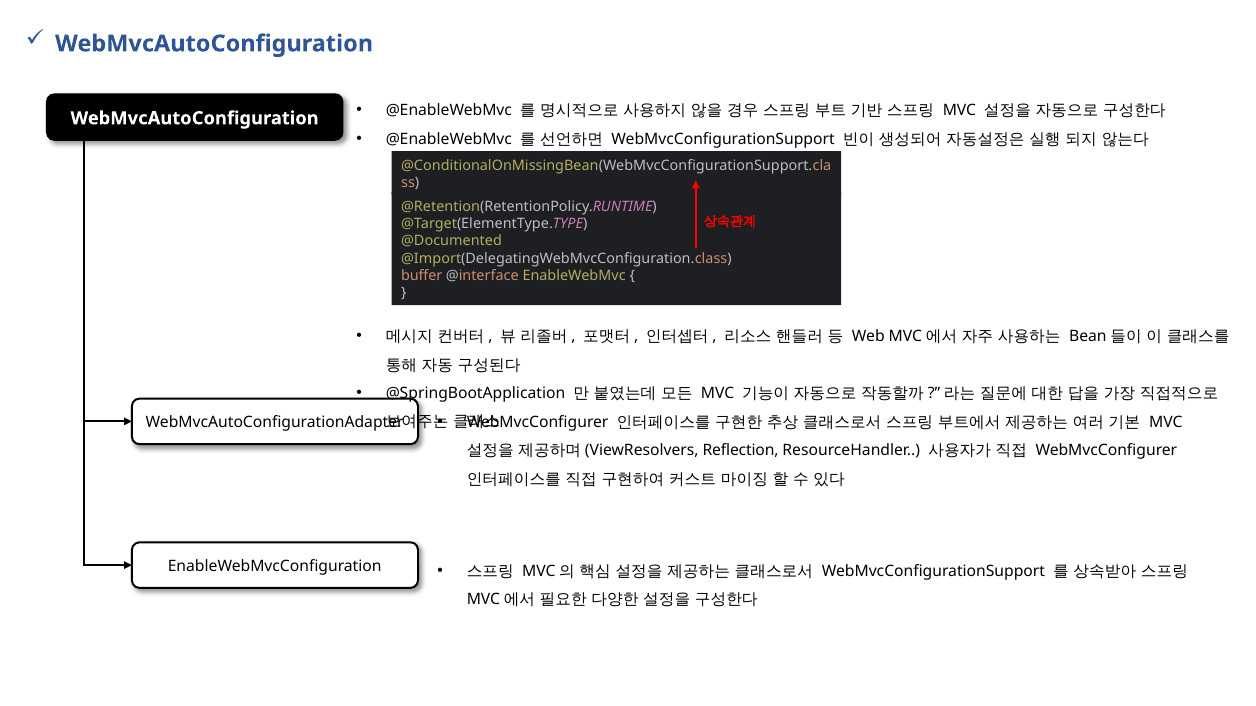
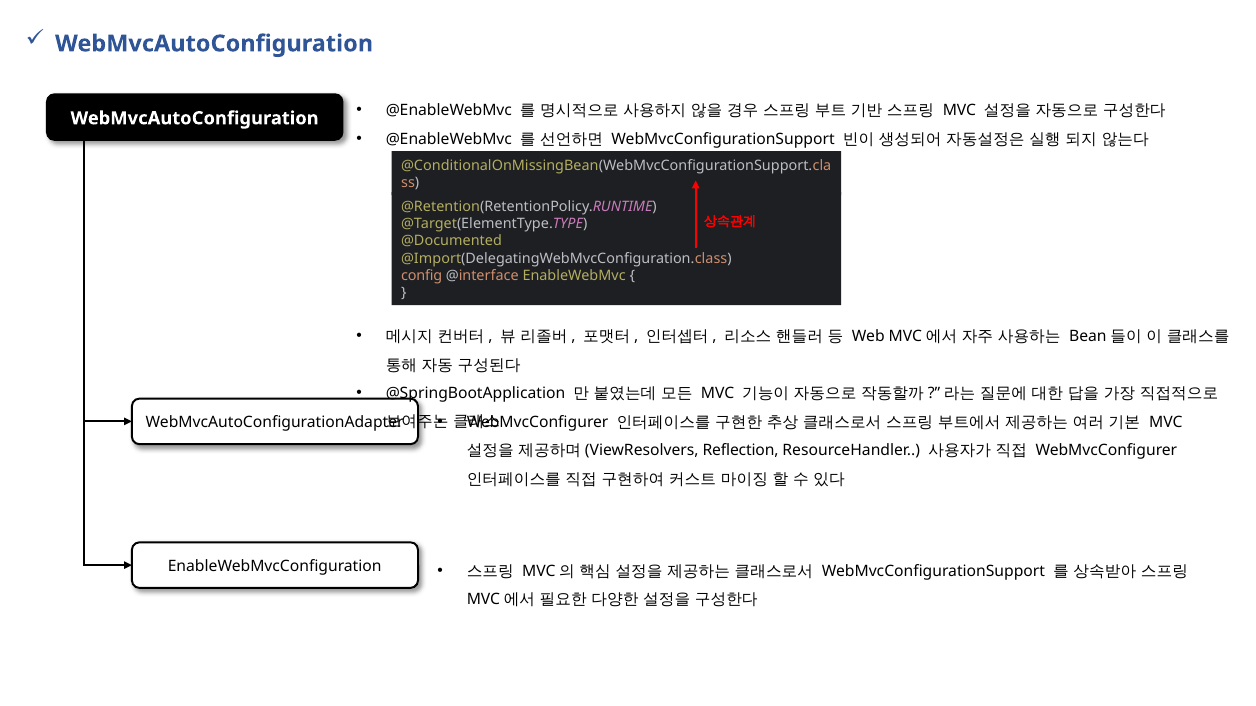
buffer: buffer -> config (422, 276)
